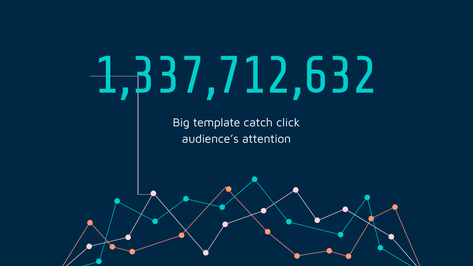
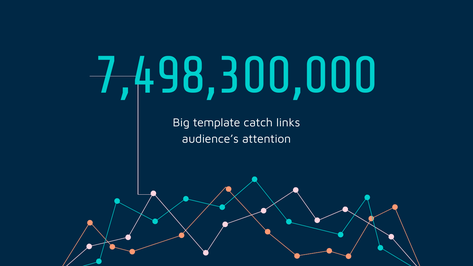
1,337,712,632: 1,337,712,632 -> 7,498,300,000 (236, 75)
click: click -> links (288, 123)
